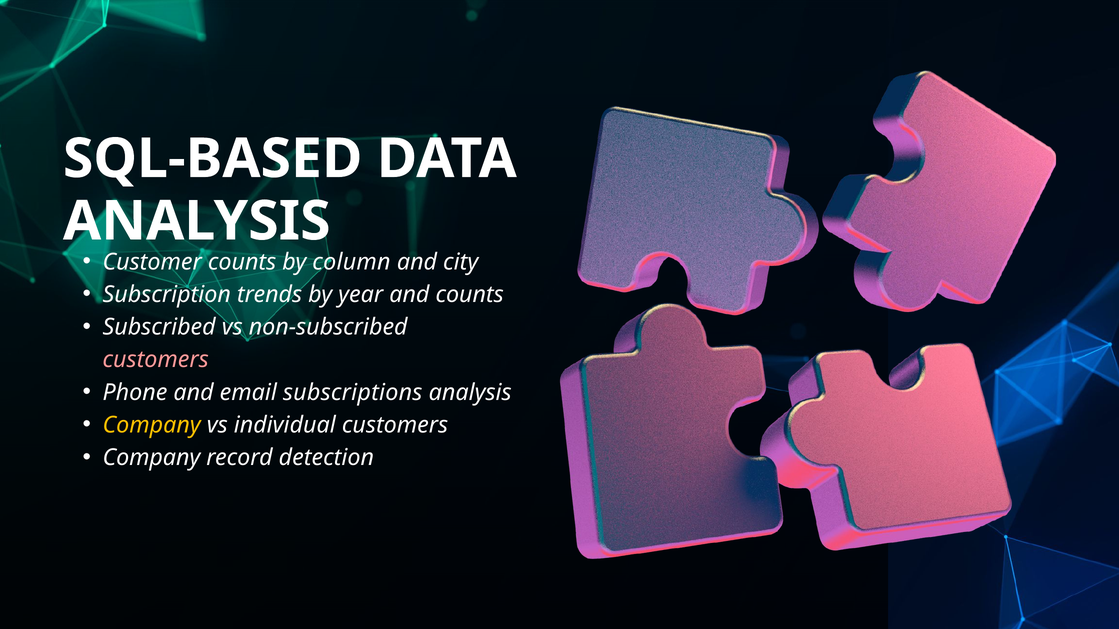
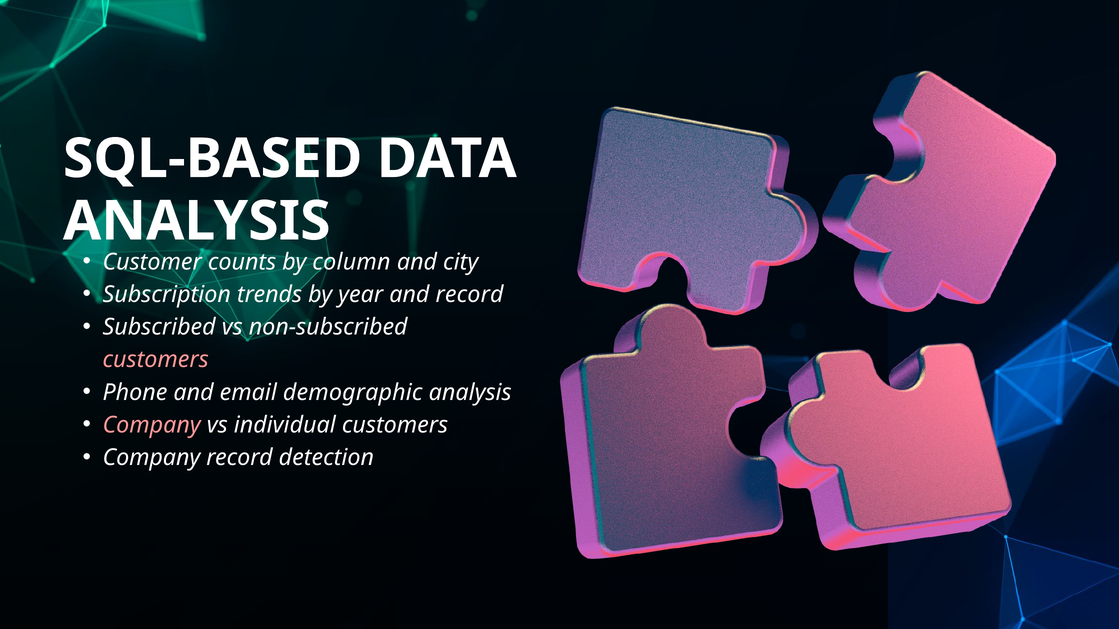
and counts: counts -> record (470, 295)
subscriptions: subscriptions -> demographic (353, 393)
Company colour: yellow -> pink (152, 425)
